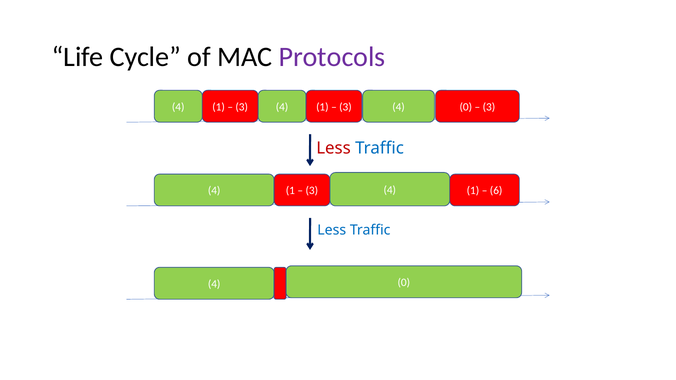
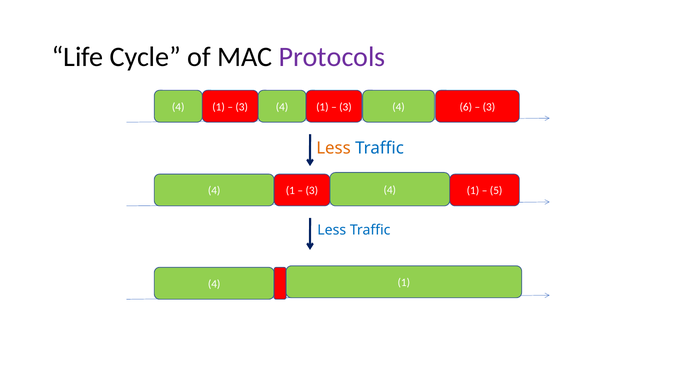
3 4 0: 0 -> 6 (466, 107)
Less colour: red -> orange (334, 148)
6: 6 -> 5 (496, 191)
0: 0 -> 1 (404, 283)
